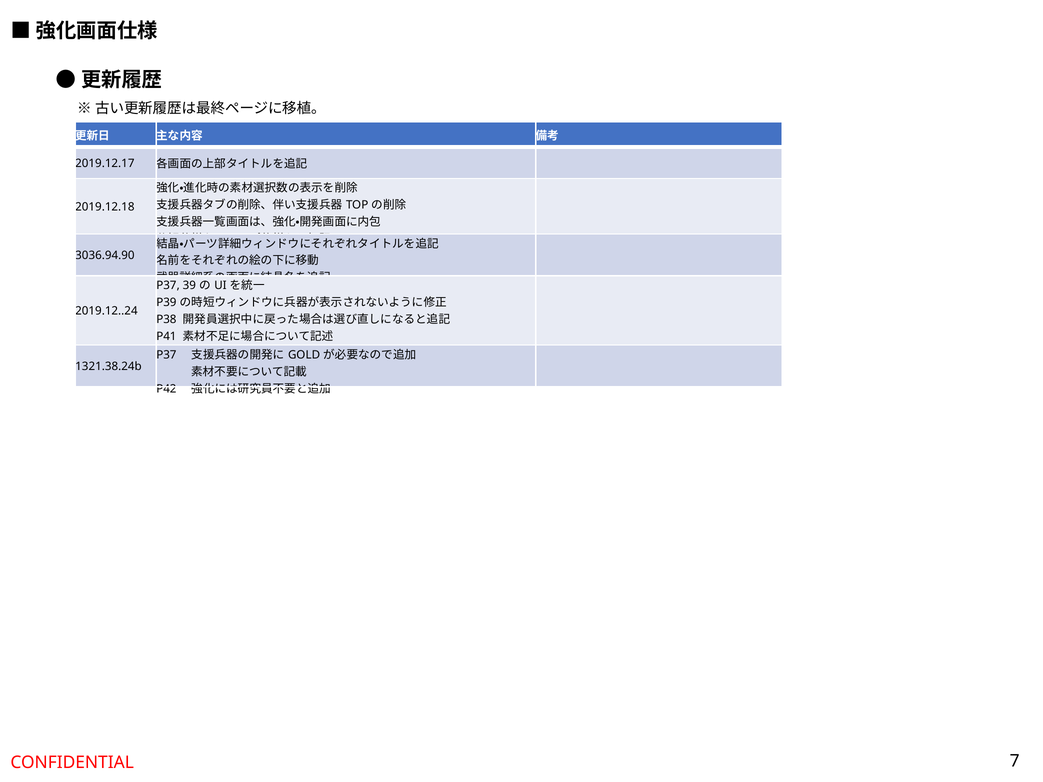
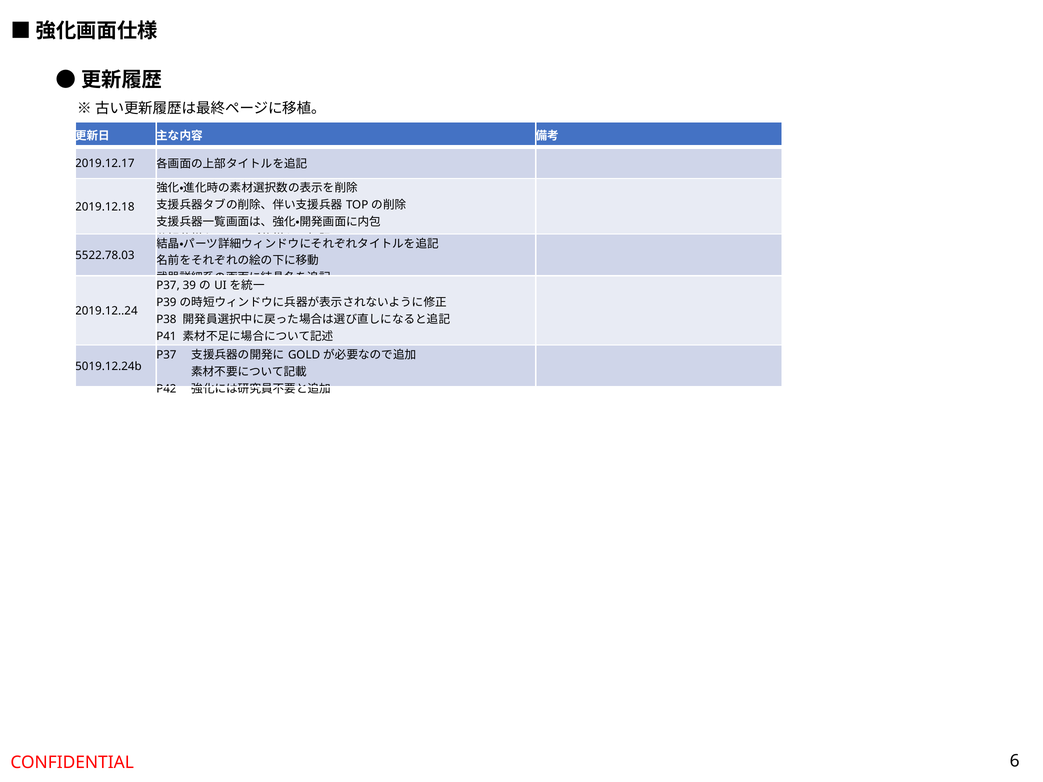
3036.94.90: 3036.94.90 -> 5522.78.03 (105, 256)
1321.38.24b: 1321.38.24b -> 5019.12.24b (108, 367)
7: 7 -> 6 (1015, 761)
